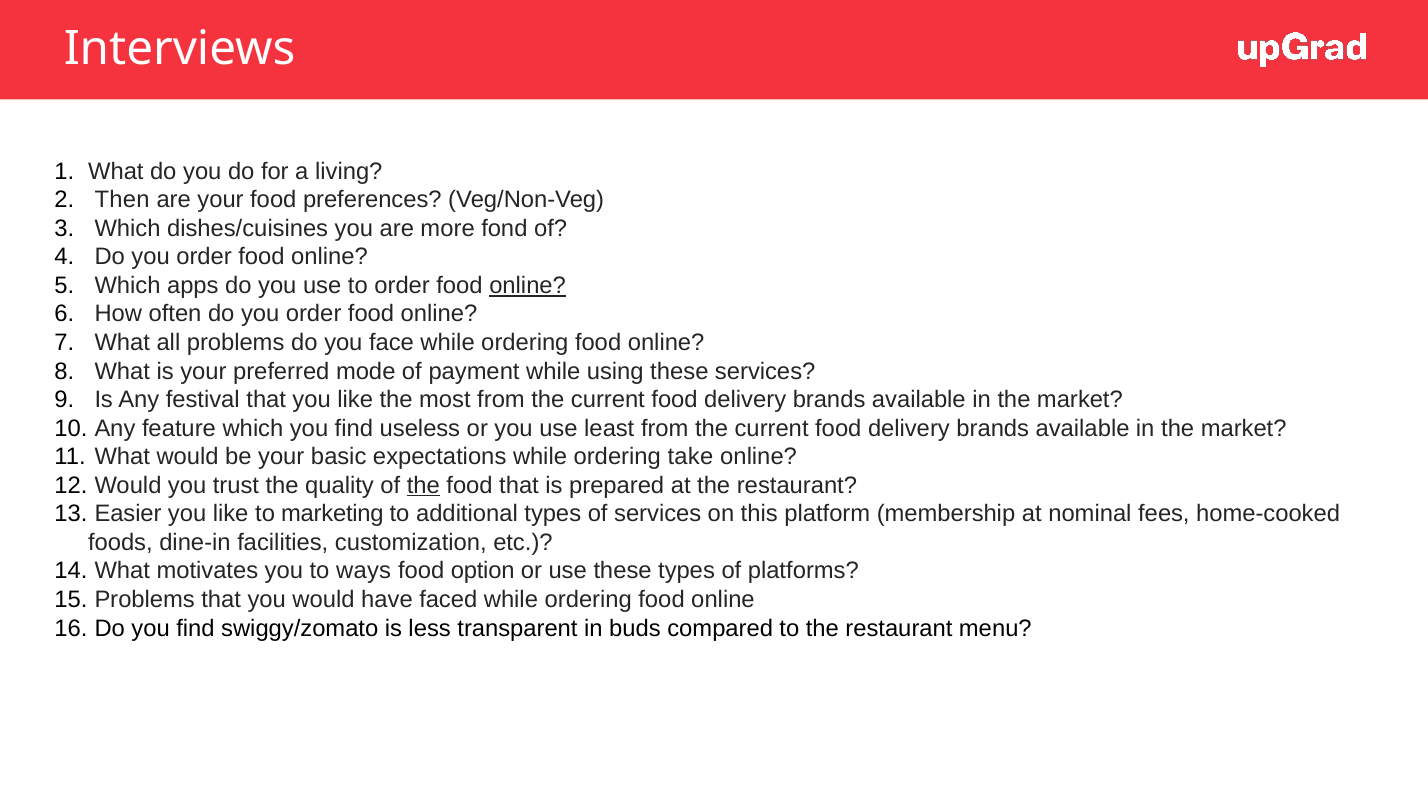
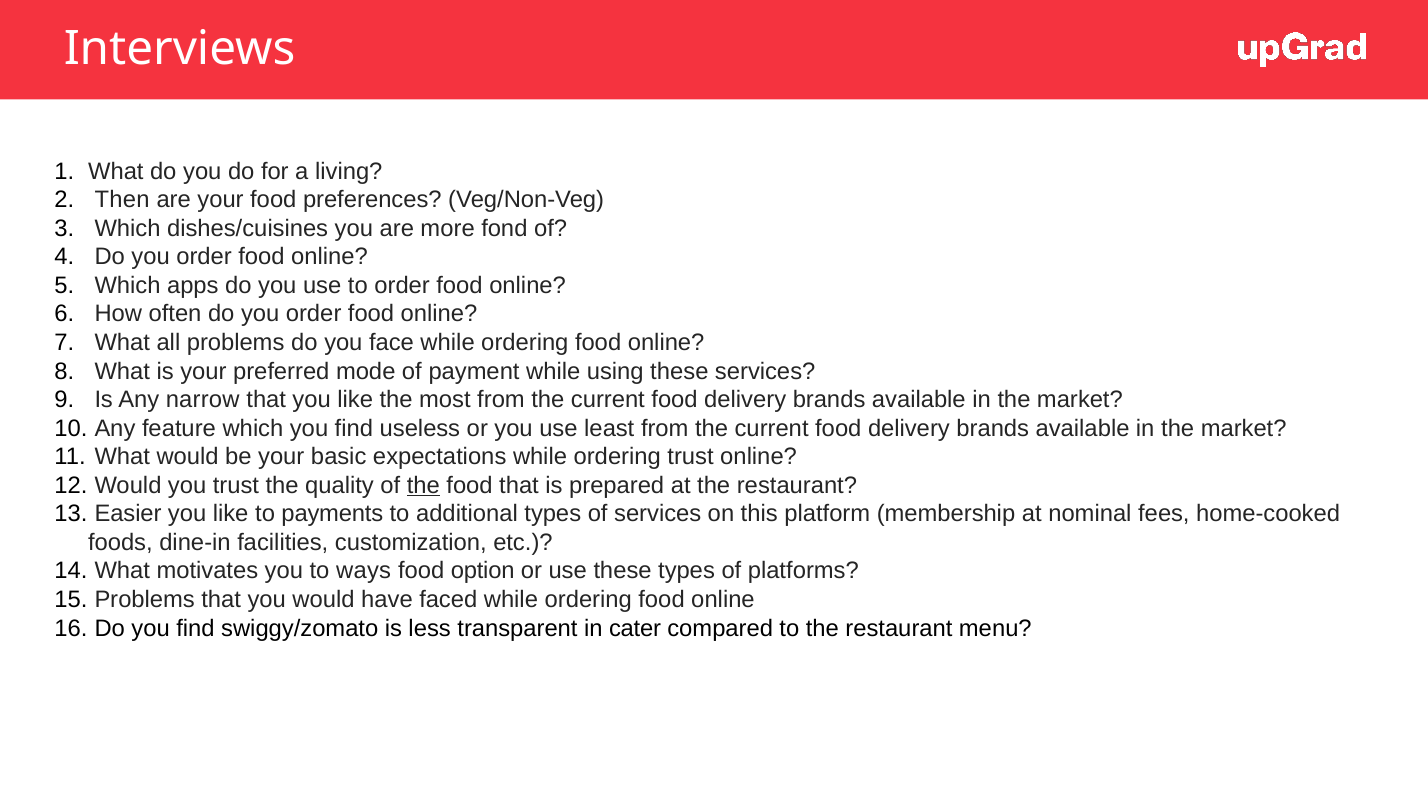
online underline: present -> none (528, 286)
festival: festival -> narrow (203, 400)
ordering take: take -> trust (691, 457)
marketing: marketing -> payments (332, 514)
buds: buds -> cater (635, 628)
